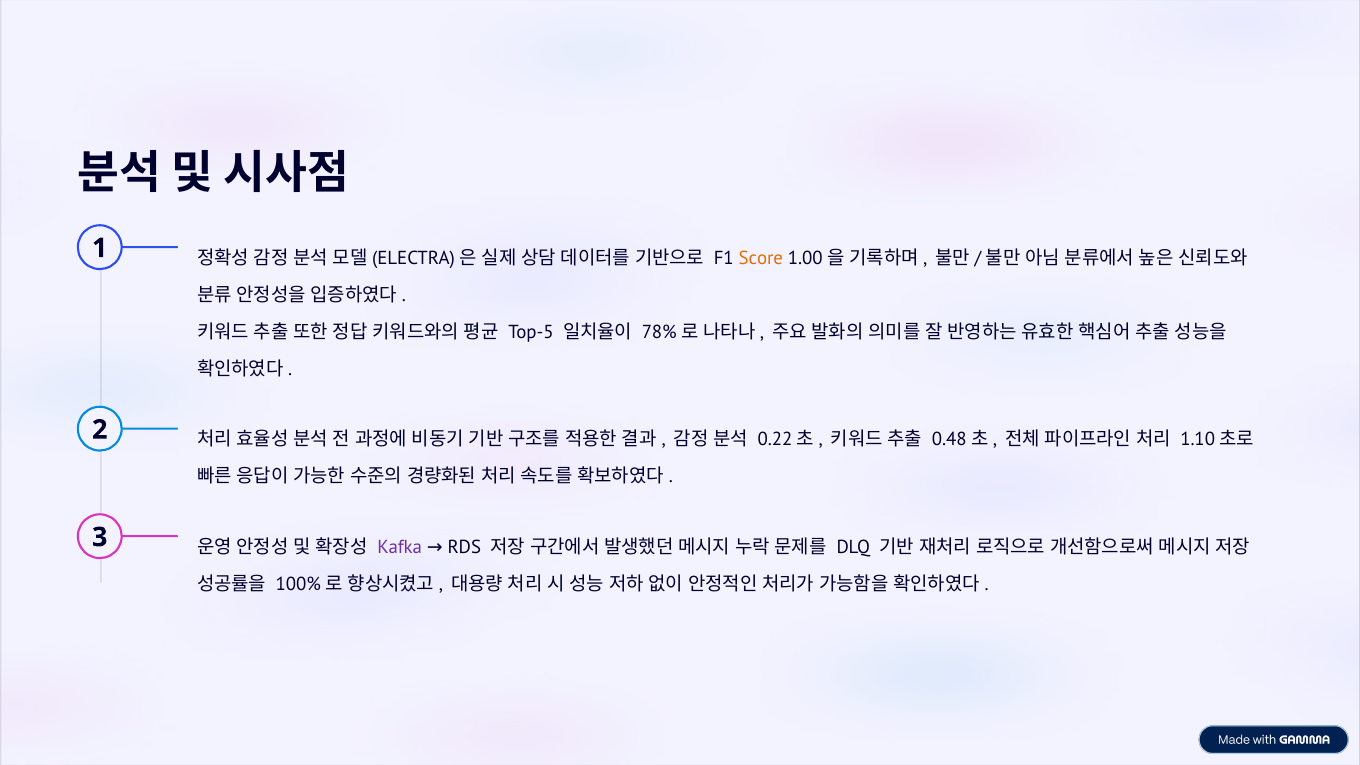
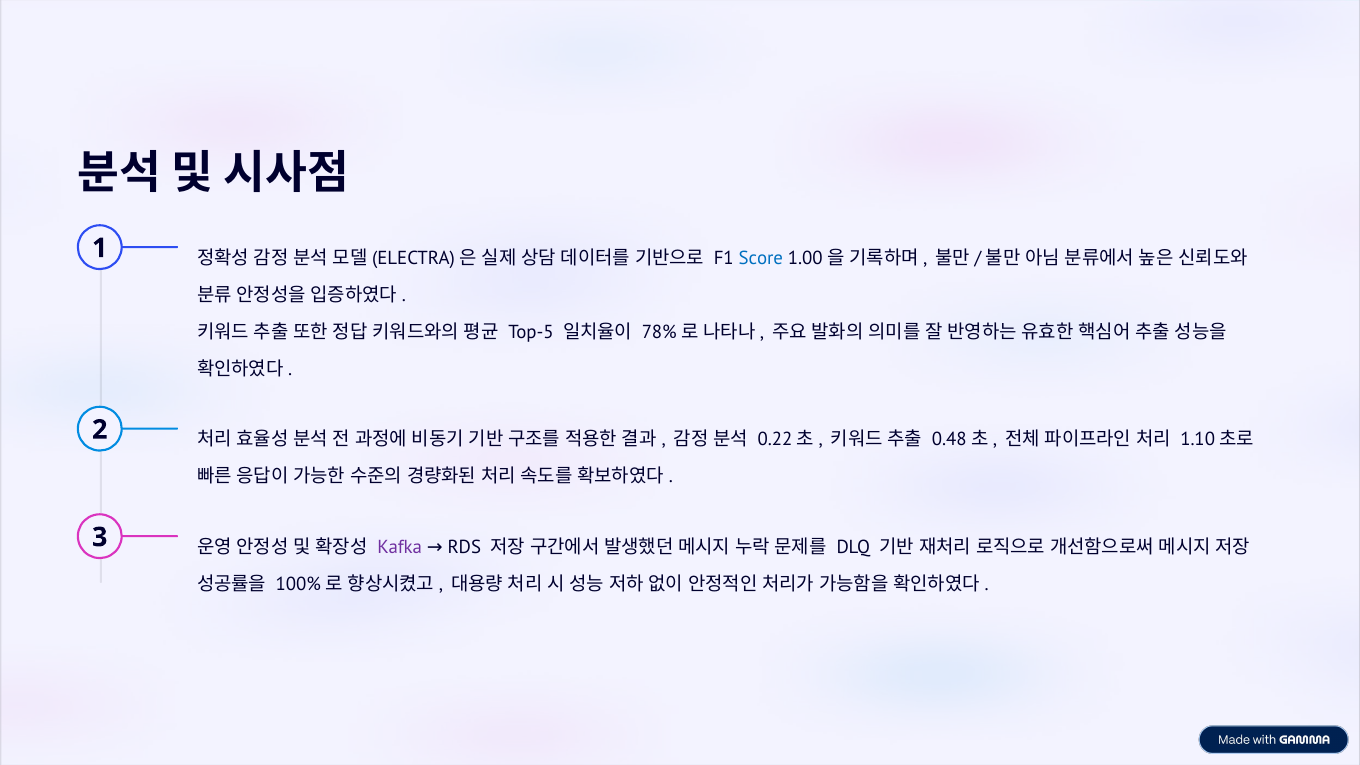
Score colour: orange -> blue (761, 258)
